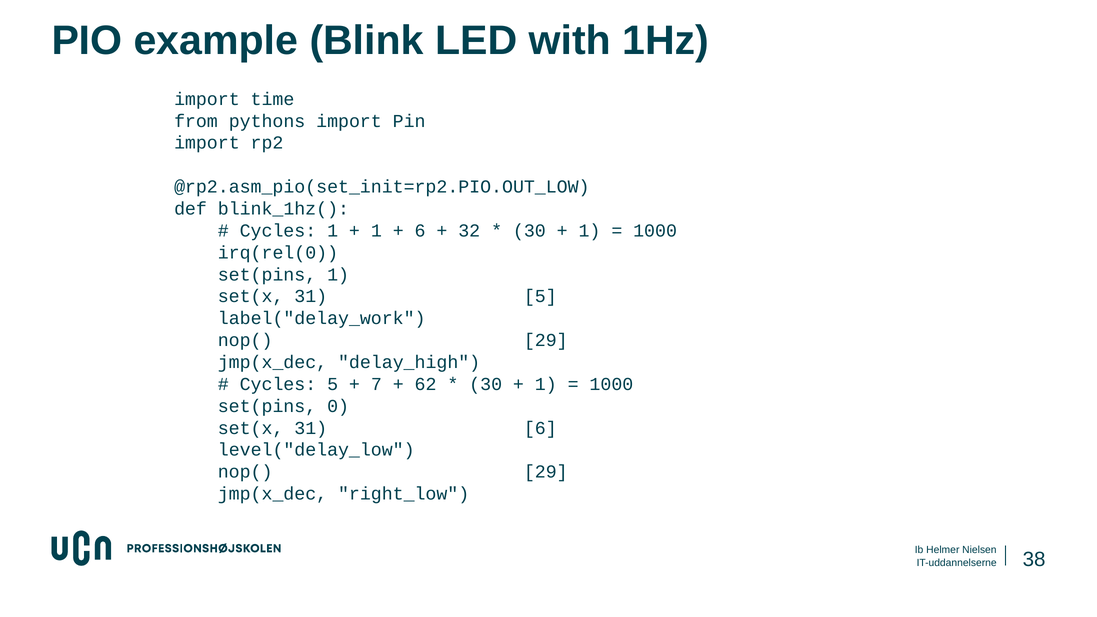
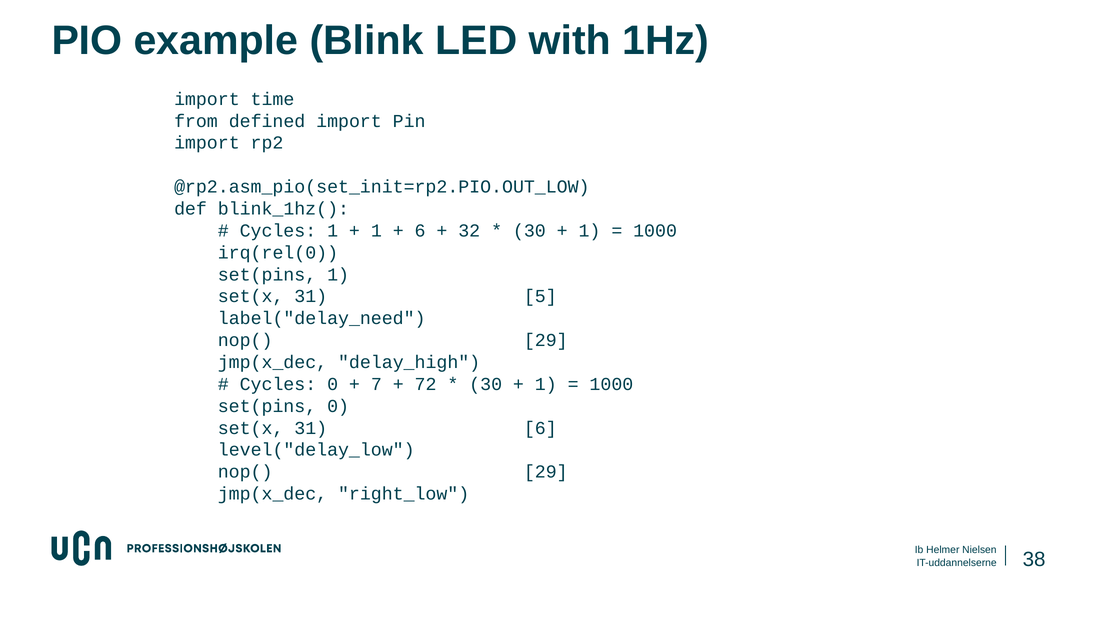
pythons: pythons -> defined (267, 121)
label("delay_work: label("delay_work -> label("delay_need (322, 318)
Cycles 5: 5 -> 0 (333, 384)
62: 62 -> 72 (426, 384)
